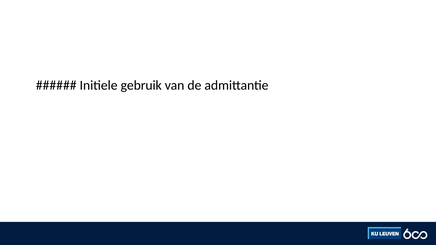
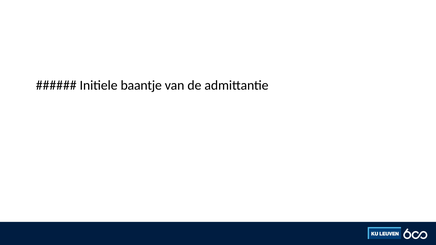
gebruik: gebruik -> baantje (141, 85)
